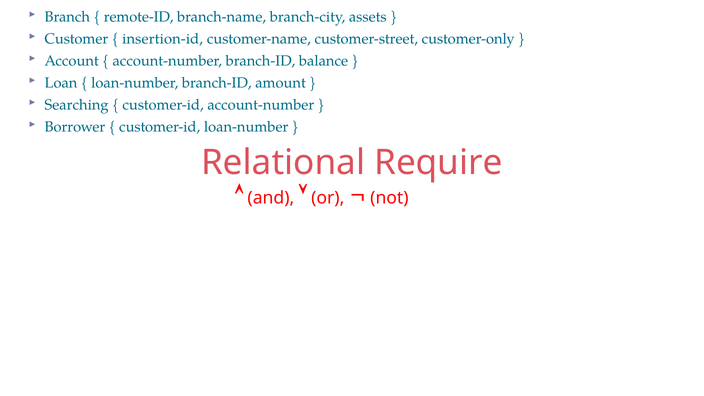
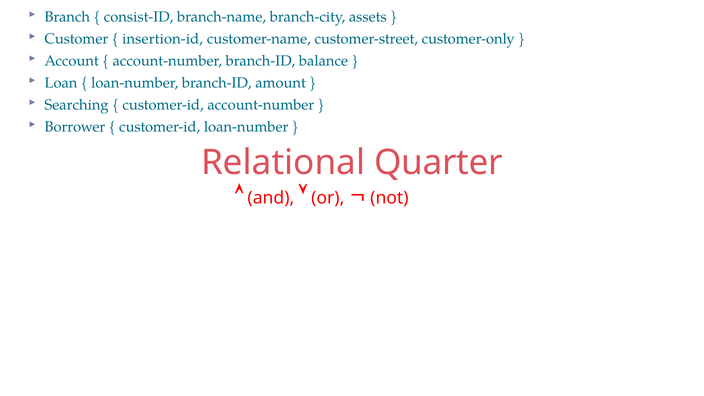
remote-ID: remote-ID -> consist-ID (139, 17)
Require: Require -> Quarter (439, 163)
